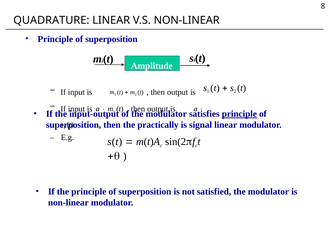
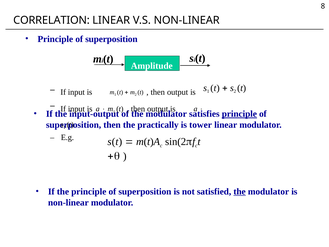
QUADRATURE: QUADRATURE -> CORRELATION (51, 20)
signal: signal -> tower (201, 125)
the underline: none -> present (240, 191)
